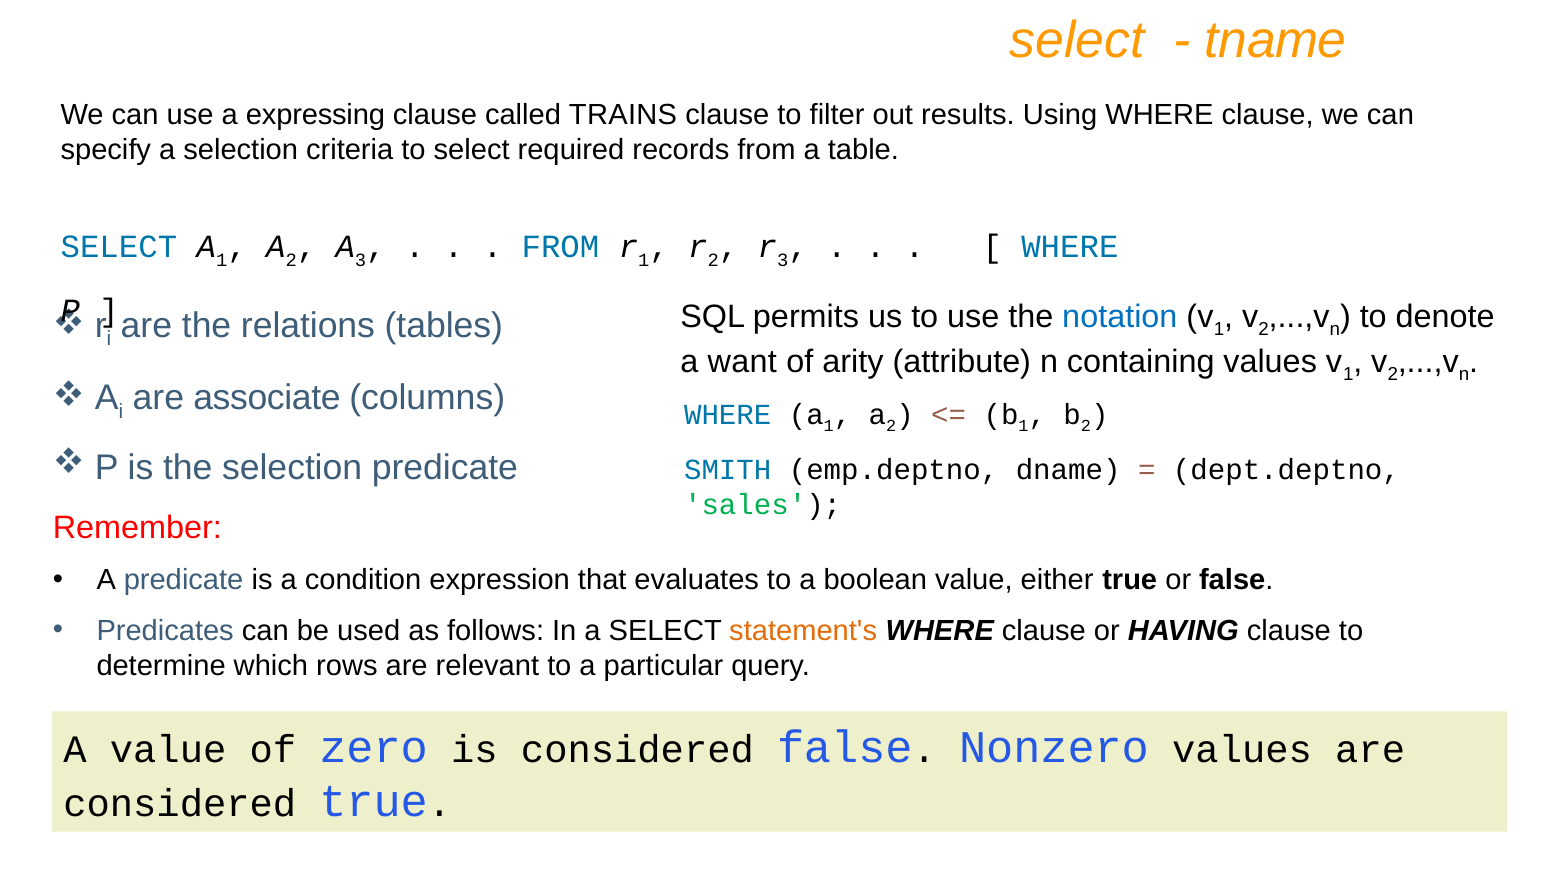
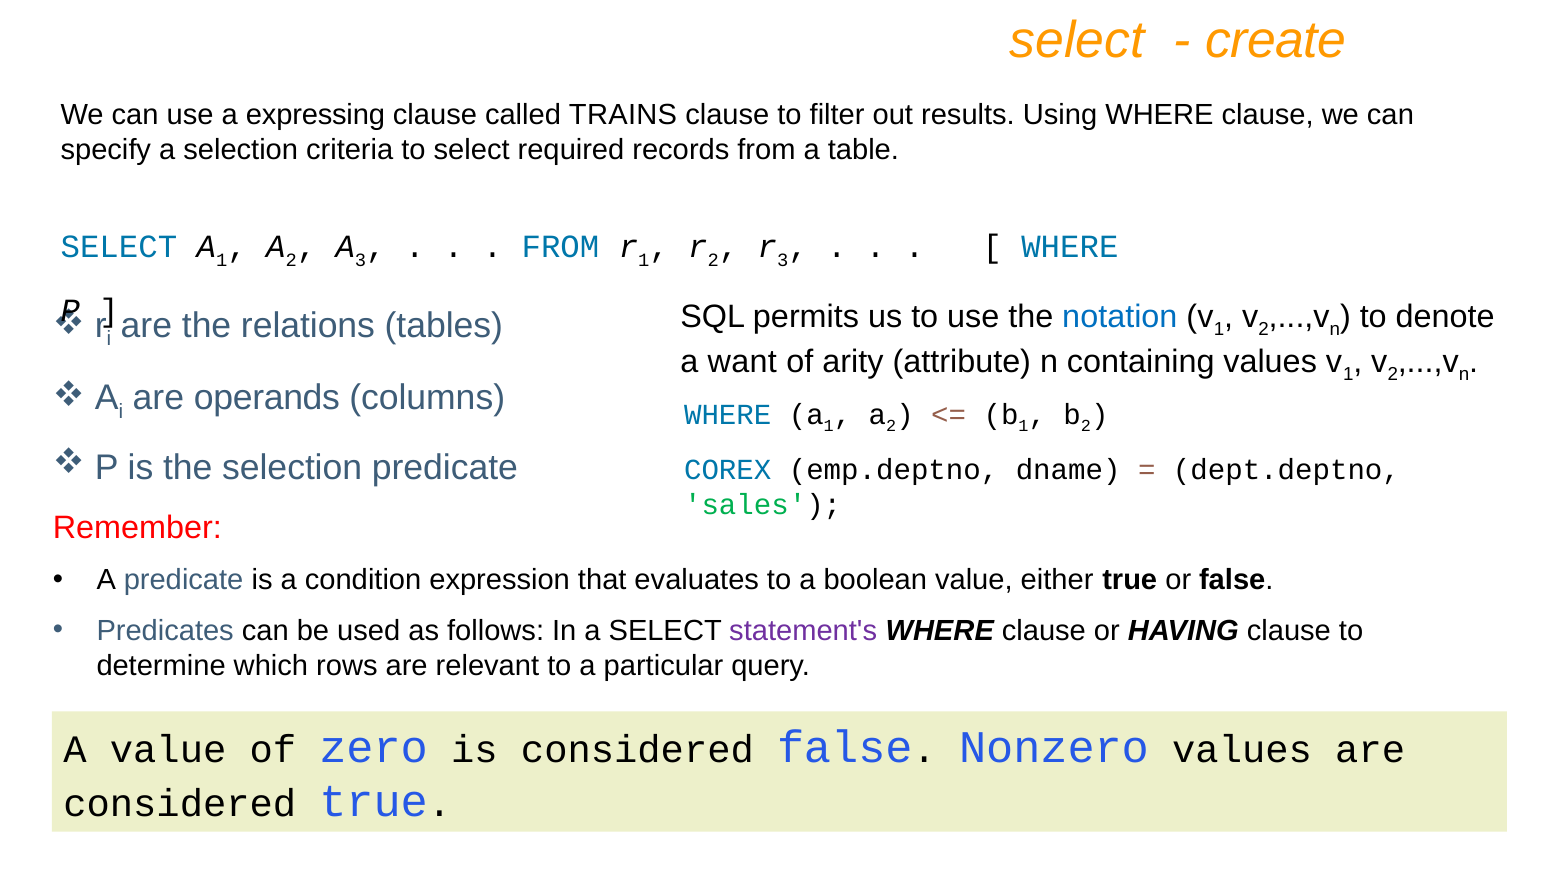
tname: tname -> create (1276, 40)
associate: associate -> operands (267, 398)
SMITH: SMITH -> COREX (728, 470)
statement's colour: orange -> purple (803, 631)
